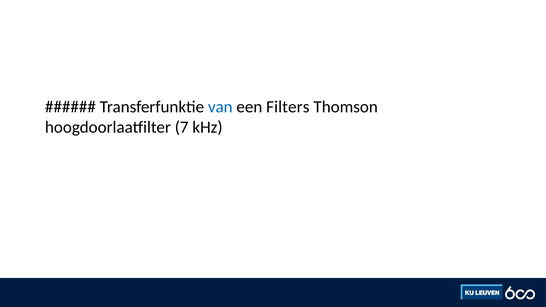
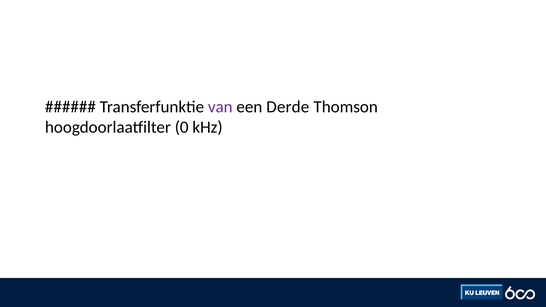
van colour: blue -> purple (220, 107)
Filters: Filters -> Derde (288, 107)
7: 7 -> 0 (182, 127)
